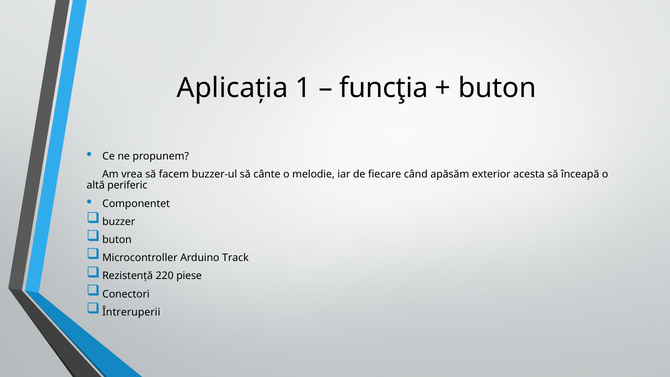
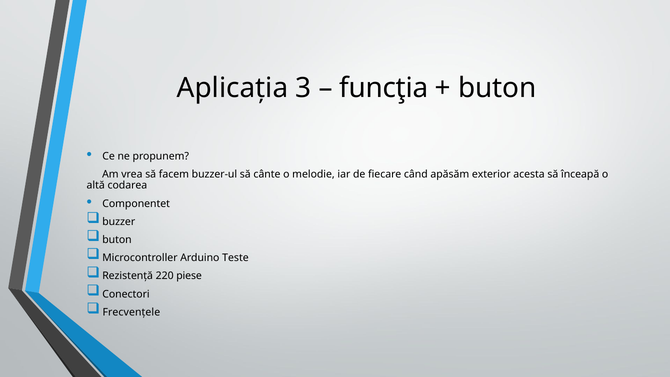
1: 1 -> 3 (303, 88)
periferic: periferic -> codarea (127, 185)
Track: Track -> Teste (235, 258)
Întreruperii: Întreruperii -> Frecvențele (131, 312)
